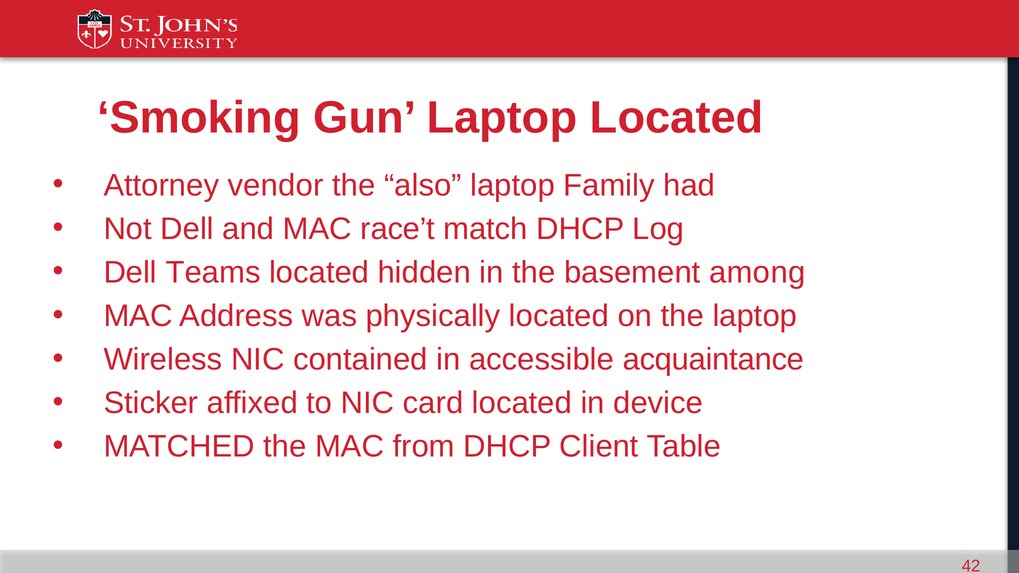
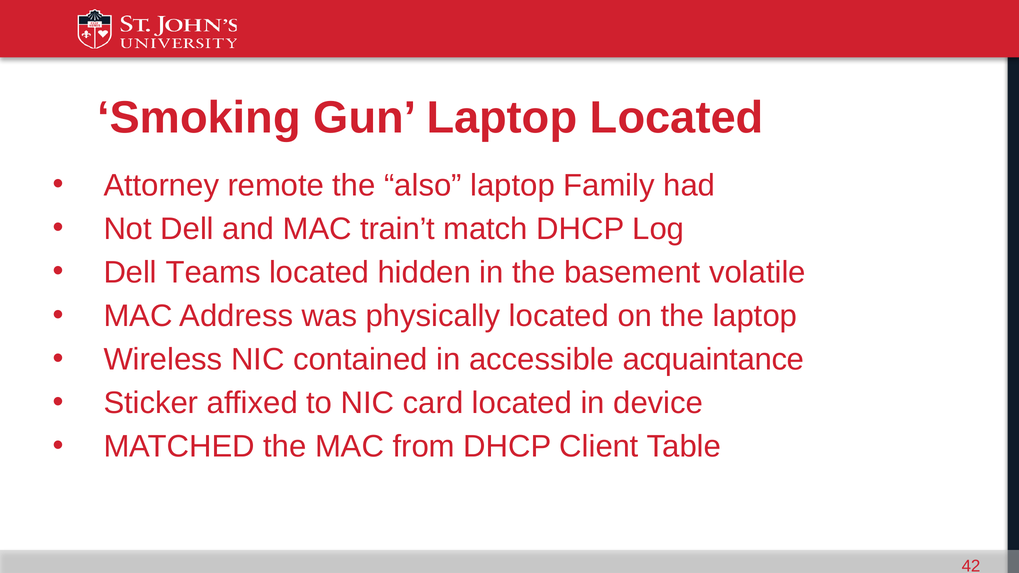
vendor: vendor -> remote (276, 185)
race’t: race’t -> train’t (398, 229)
among: among -> volatile (757, 272)
